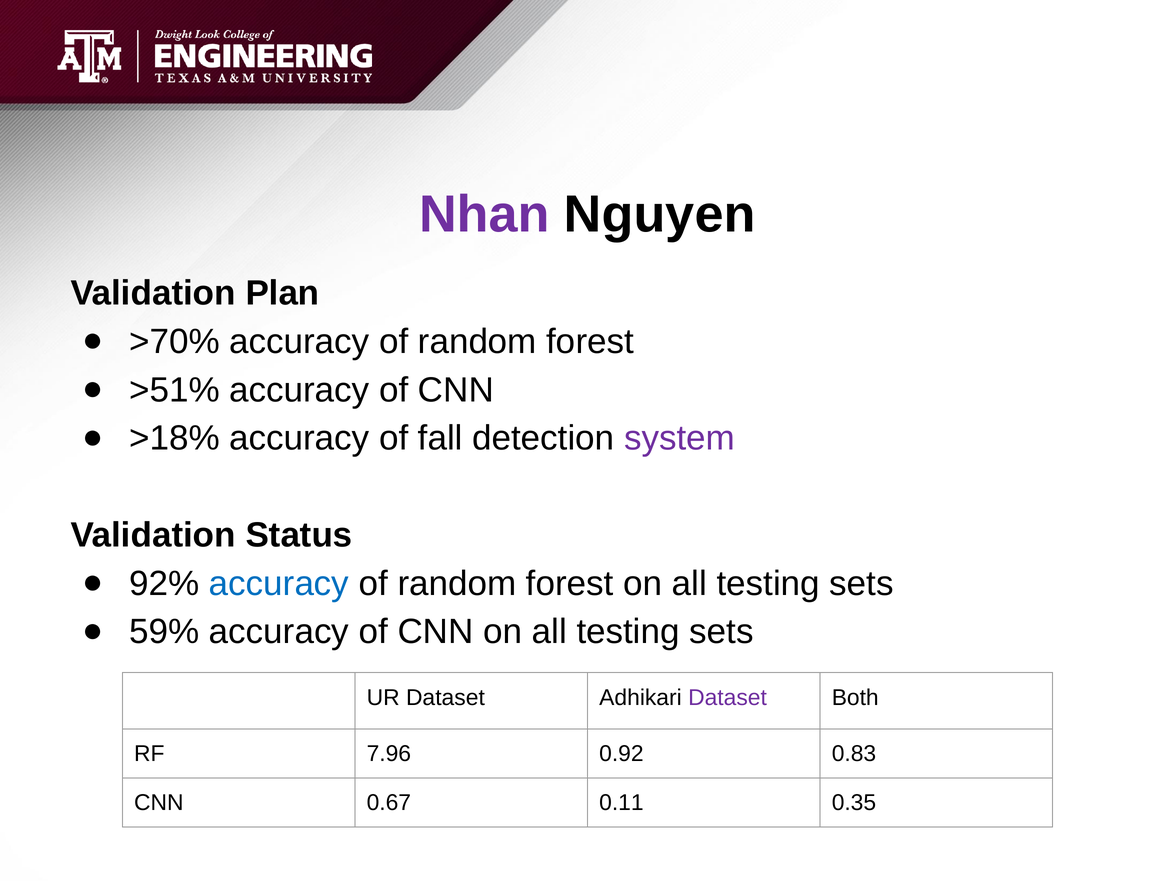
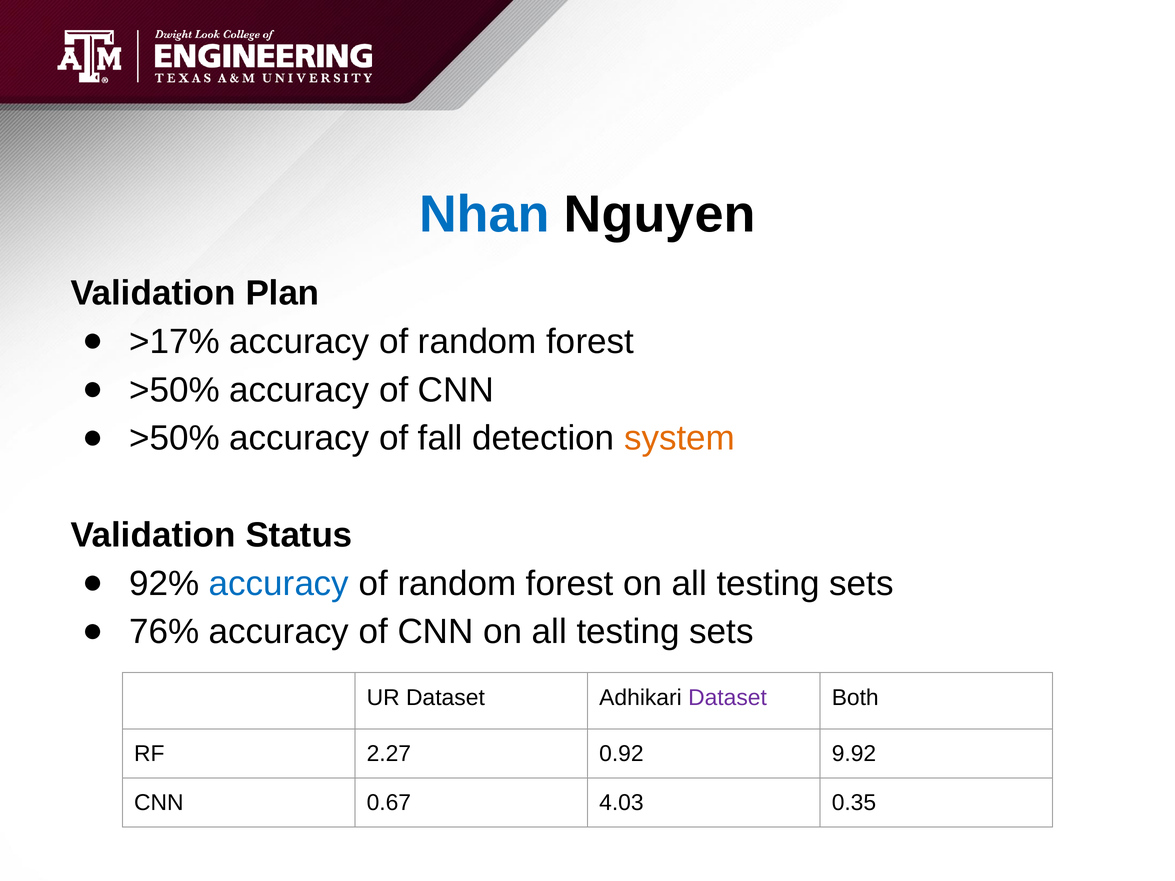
Nhan colour: purple -> blue (484, 214)
>70%: >70% -> >17% (174, 342)
>51%: >51% -> >50% (174, 390)
>18%: >18% -> >50% (174, 438)
system colour: purple -> orange (680, 438)
59%: 59% -> 76% (164, 632)
7.96: 7.96 -> 2.27 (389, 754)
0.83: 0.83 -> 9.92 (854, 754)
0.11: 0.11 -> 4.03 (621, 803)
